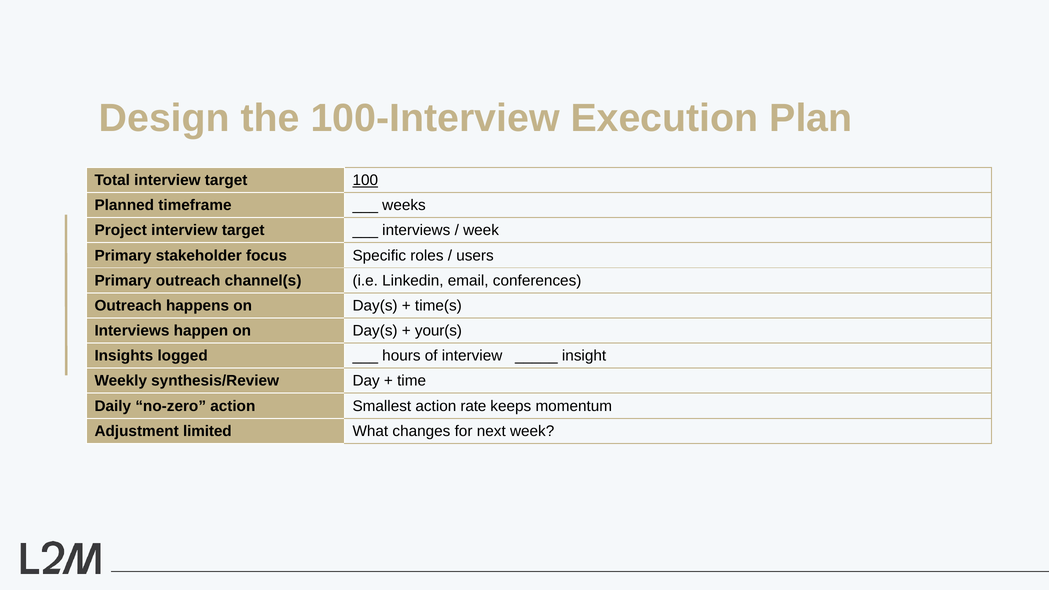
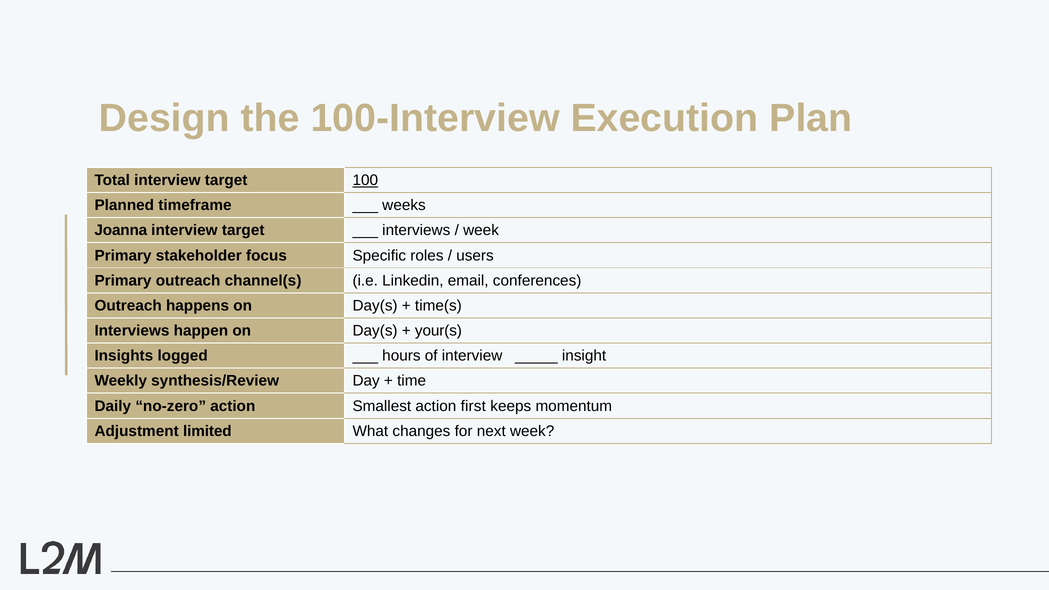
Project: Project -> Joanna (121, 230)
rate: rate -> first (473, 406)
